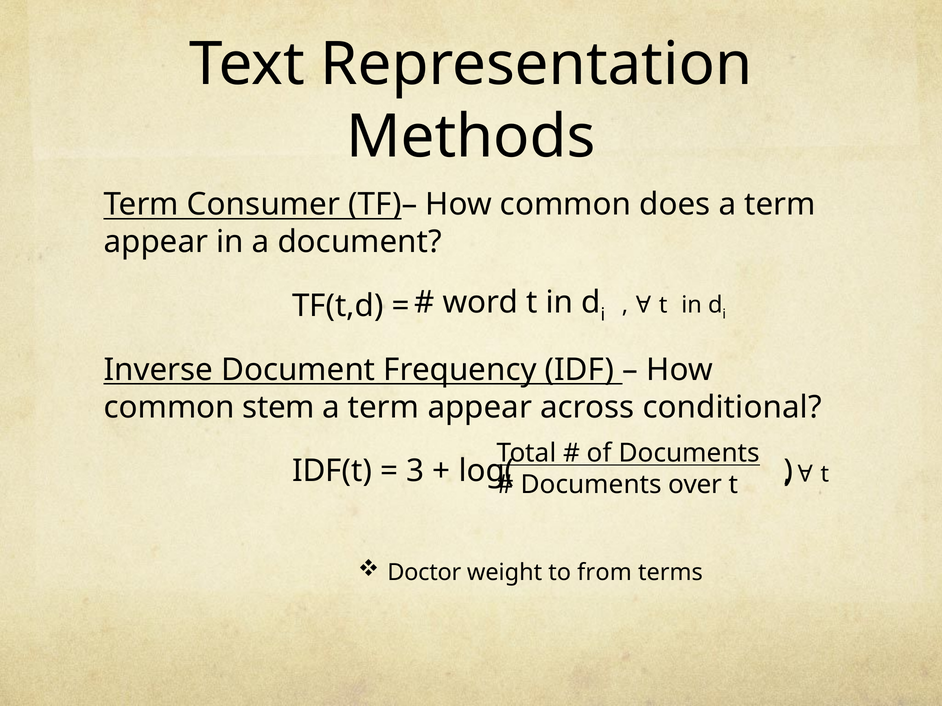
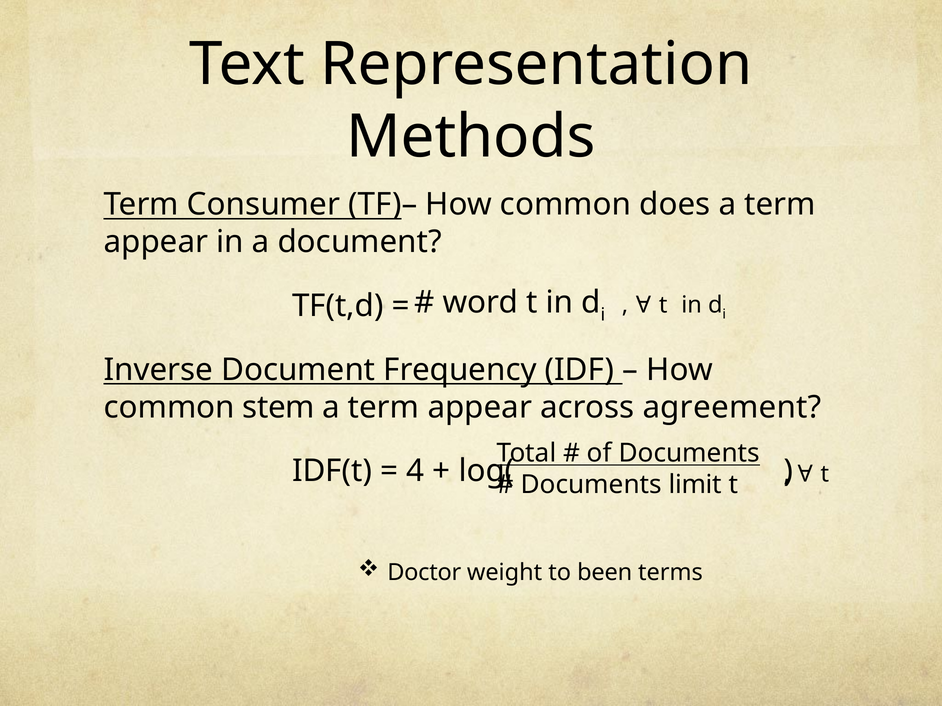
conditional: conditional -> agreement (732, 408)
3: 3 -> 4 (415, 471)
over: over -> limit (695, 485)
from: from -> been (605, 573)
